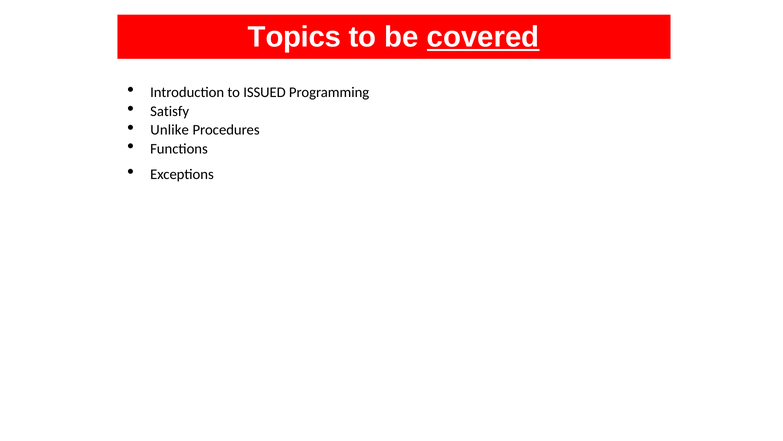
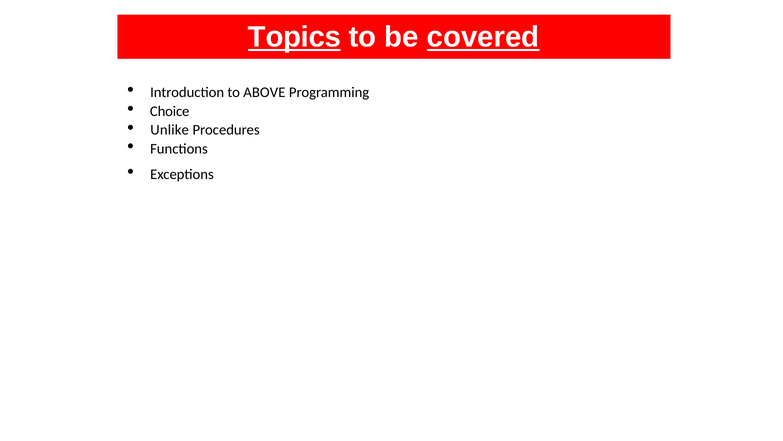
Topics underline: none -> present (294, 37)
ISSUED: ISSUED -> ABOVE (264, 92)
Satisfy: Satisfy -> Choice (170, 111)
